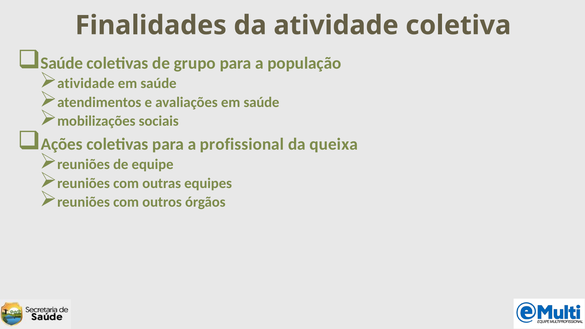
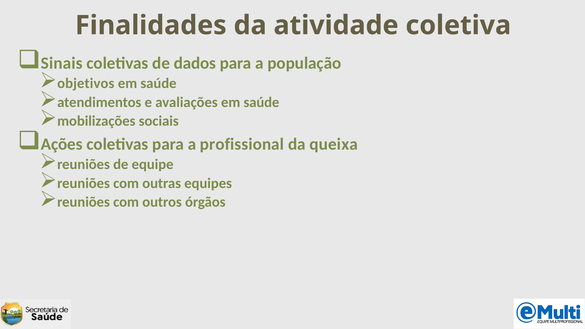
Saúde: Saúde -> Sinais (62, 63)
grupo: grupo -> dados (195, 63)
atividade: atividade -> objetivos (86, 83)
